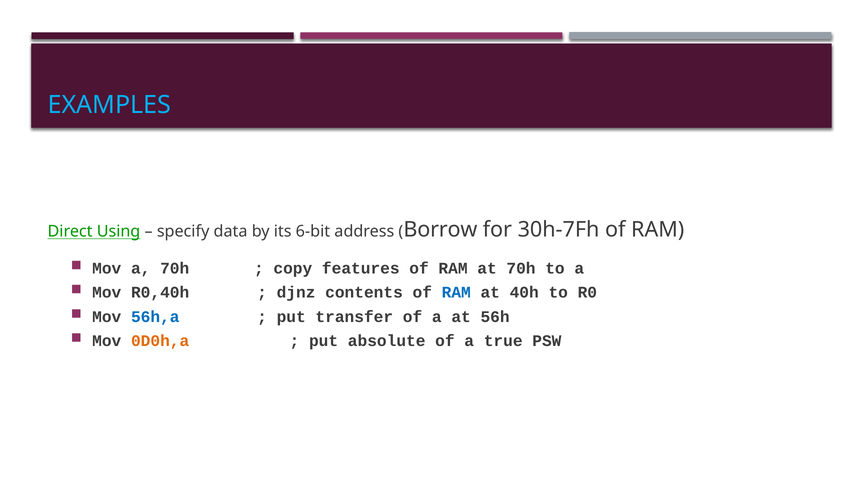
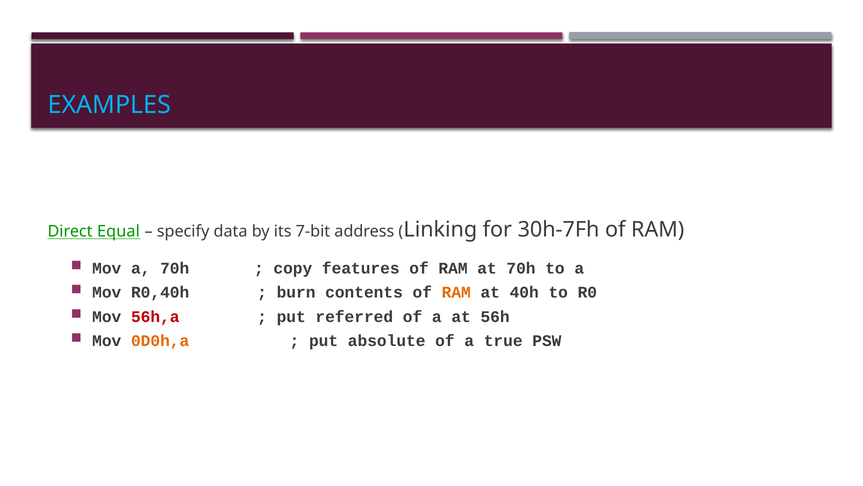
Using: Using -> Equal (118, 231)
6-bit: 6-bit -> 7-bit (313, 231)
Borrow: Borrow -> Linking (440, 229)
djnz: djnz -> burn (296, 292)
RAM colour: blue -> orange (456, 292)
56h,a colour: blue -> red (155, 316)
transfer: transfer -> referred (354, 316)
